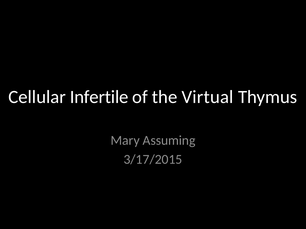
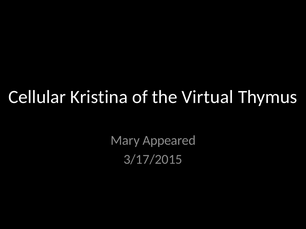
Infertile: Infertile -> Kristina (99, 97)
Assuming: Assuming -> Appeared (169, 141)
